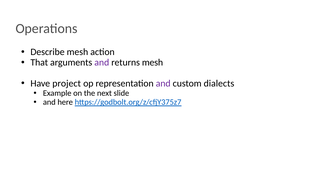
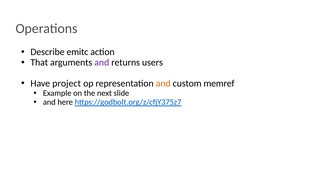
Describe mesh: mesh -> emitc (77, 52)
returns mesh: mesh -> users (152, 62)
and colour: purple -> orange (163, 83)
dialects: dialects -> memref (219, 83)
